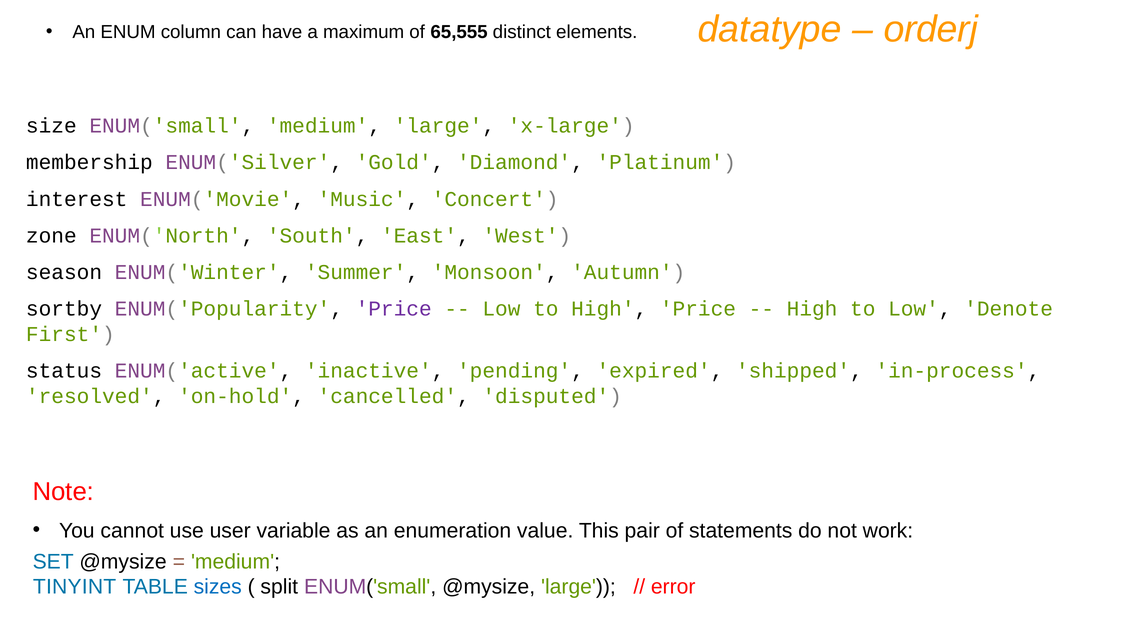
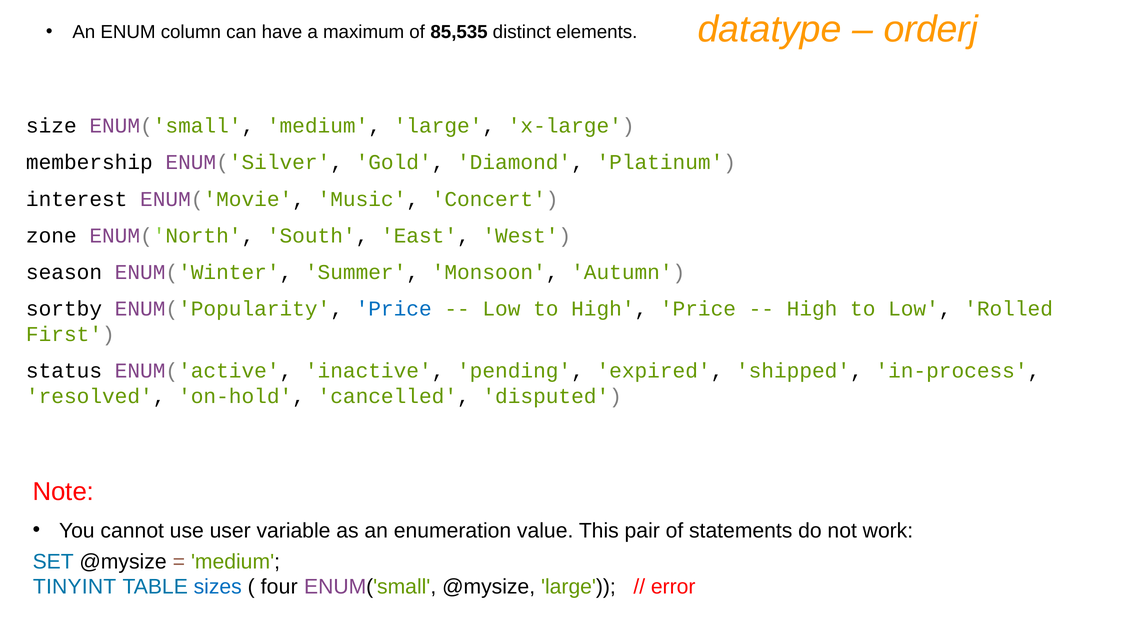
65,555: 65,555 -> 85,535 (459, 32)
Price colour: purple -> blue (394, 309)
Denote: Denote -> Rolled (1009, 309)
split: split -> four (279, 587)
